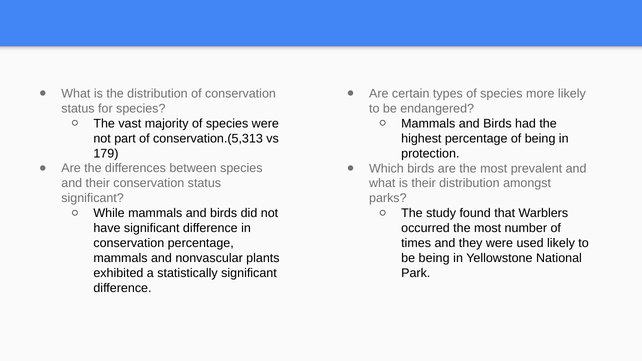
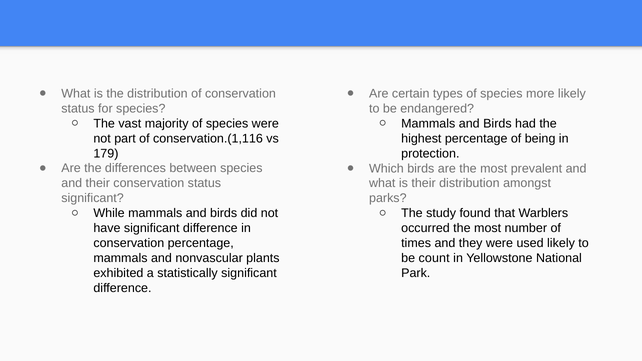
conservation.(5,313: conservation.(5,313 -> conservation.(1,116 (208, 138)
be being: being -> count (434, 258)
